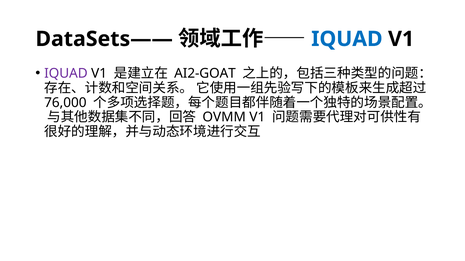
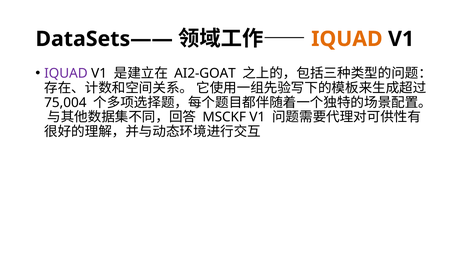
IQUAD colour: blue -> orange (347, 39)
76,000: 76,000 -> 75,004 (65, 103)
OVMM: OVMM -> MSCKF (224, 117)
